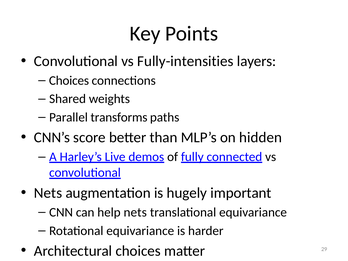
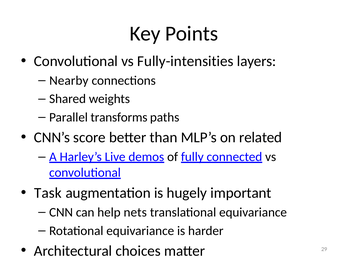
Choices: Choices -> Nearby (69, 81)
hidden: hidden -> related (261, 137)
Nets: Nets -> Task (48, 193)
